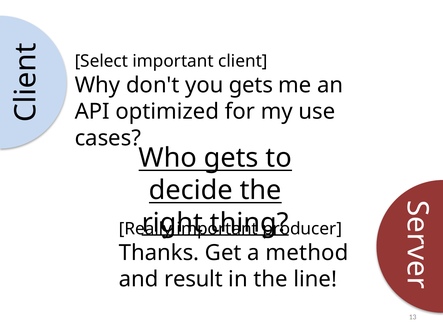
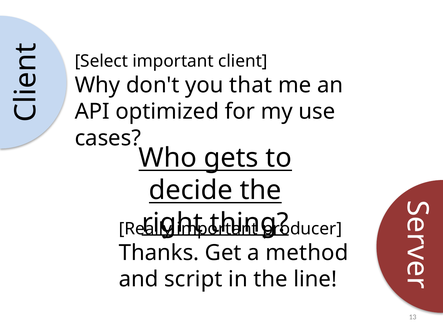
you gets: gets -> that (251, 85)
result: result -> script (193, 279)
